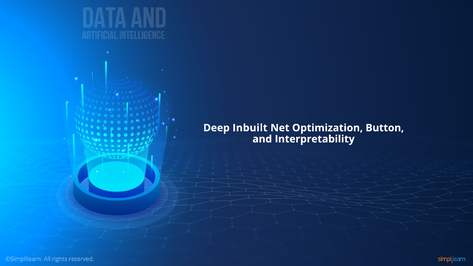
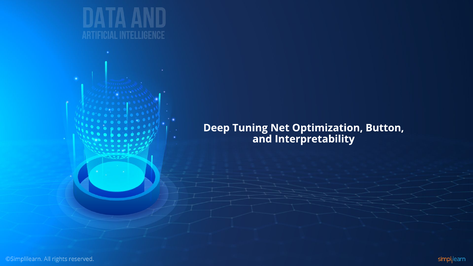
Inbuilt: Inbuilt -> Tuning (250, 128)
